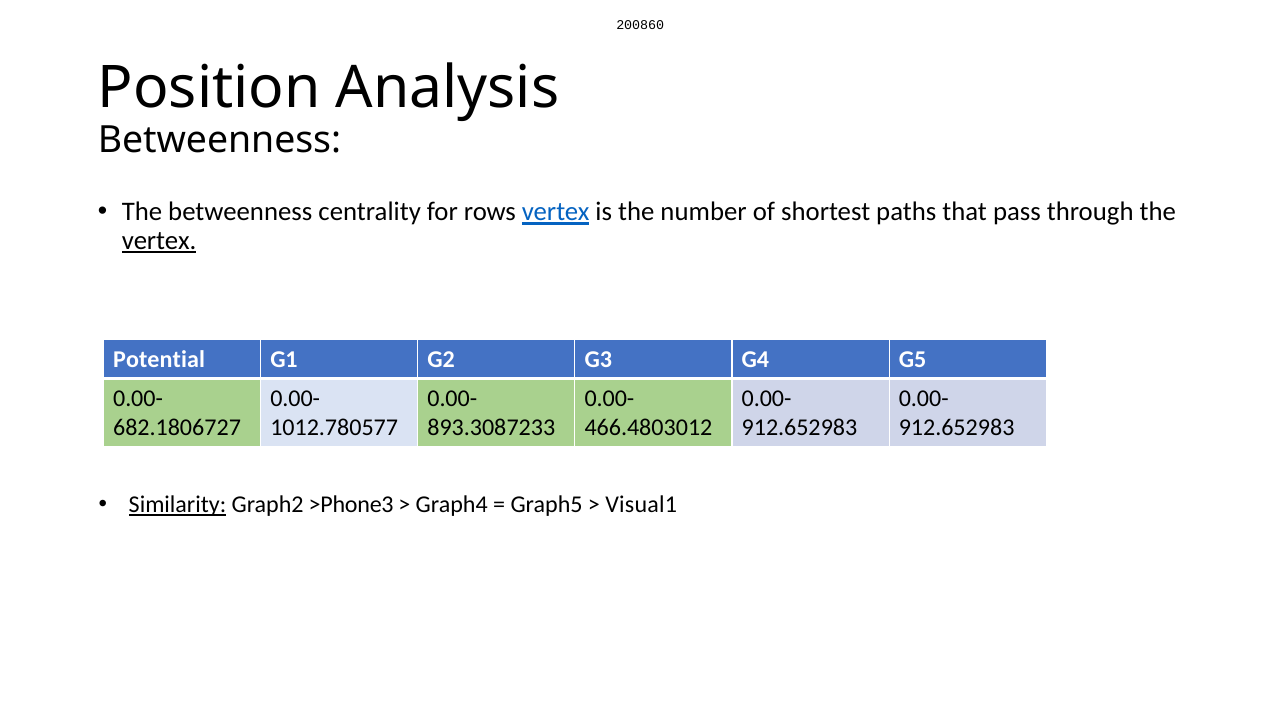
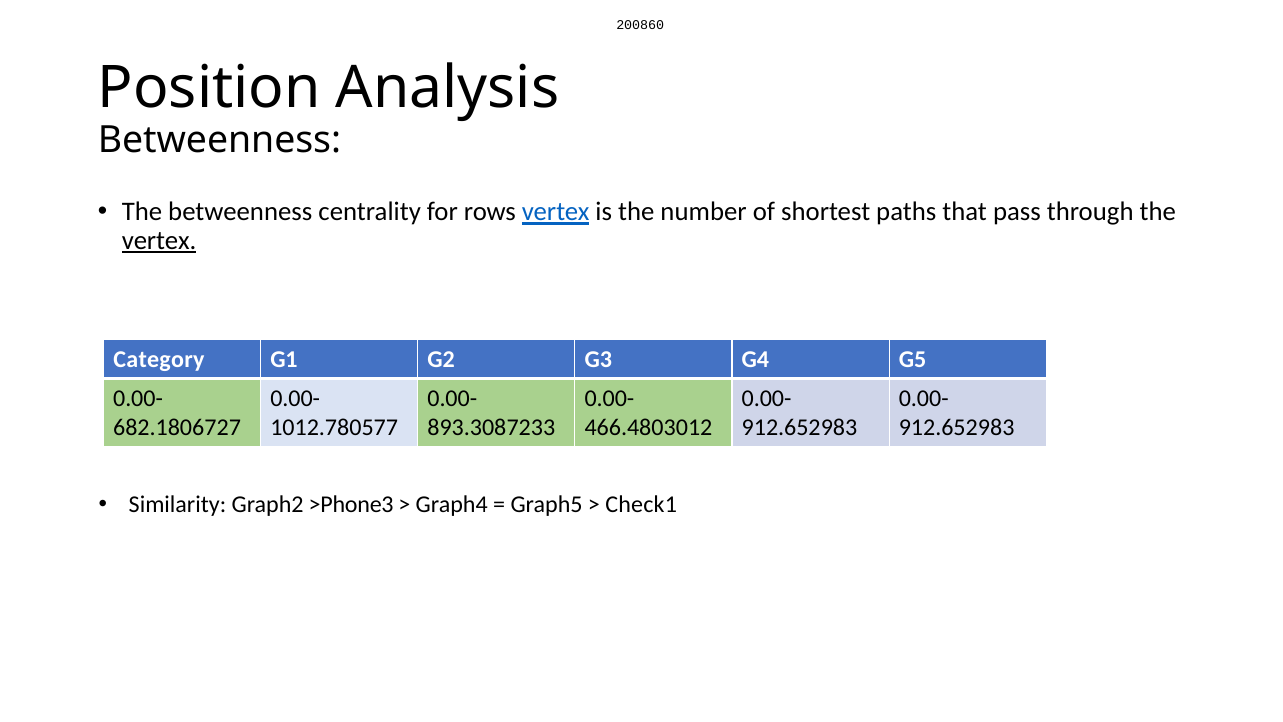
Potential: Potential -> Category (159, 359)
Similarity underline: present -> none (177, 504)
Visual1: Visual1 -> Check1 (641, 504)
